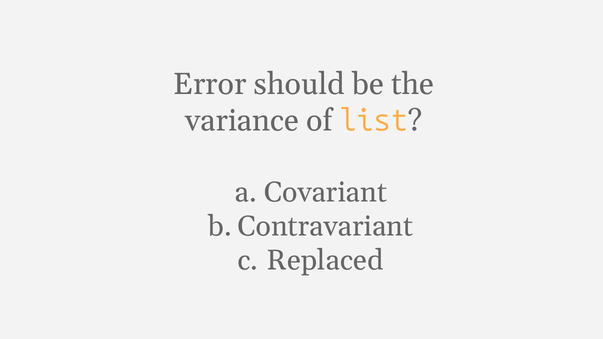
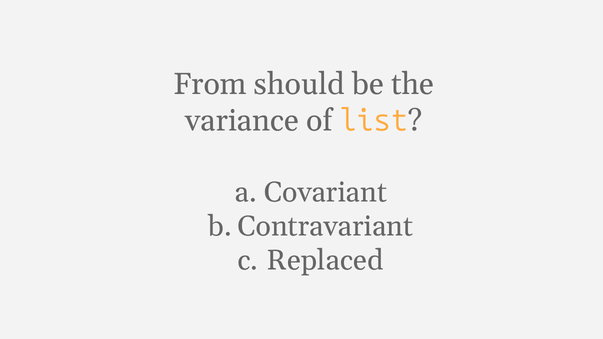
Error: Error -> From (210, 84)
